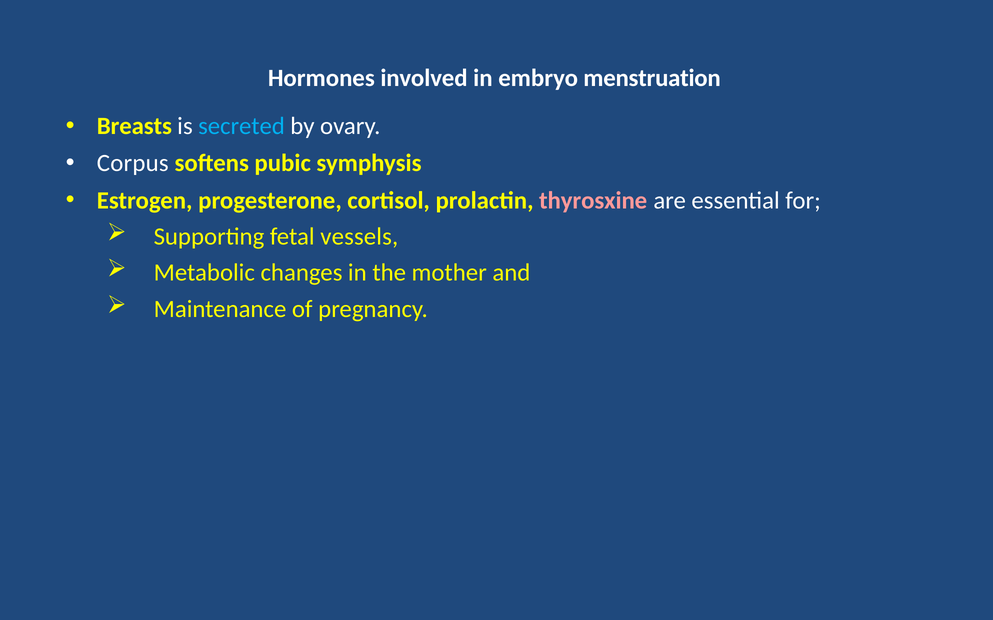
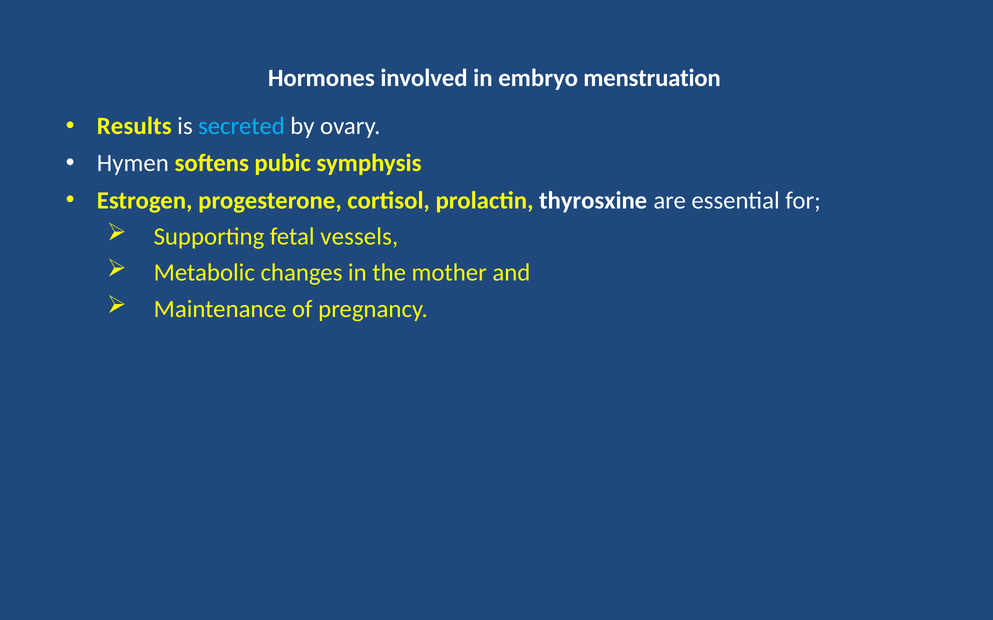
Breasts: Breasts -> Results (134, 126)
Corpus: Corpus -> Hymen (133, 163)
thyrosxine colour: pink -> white (593, 201)
